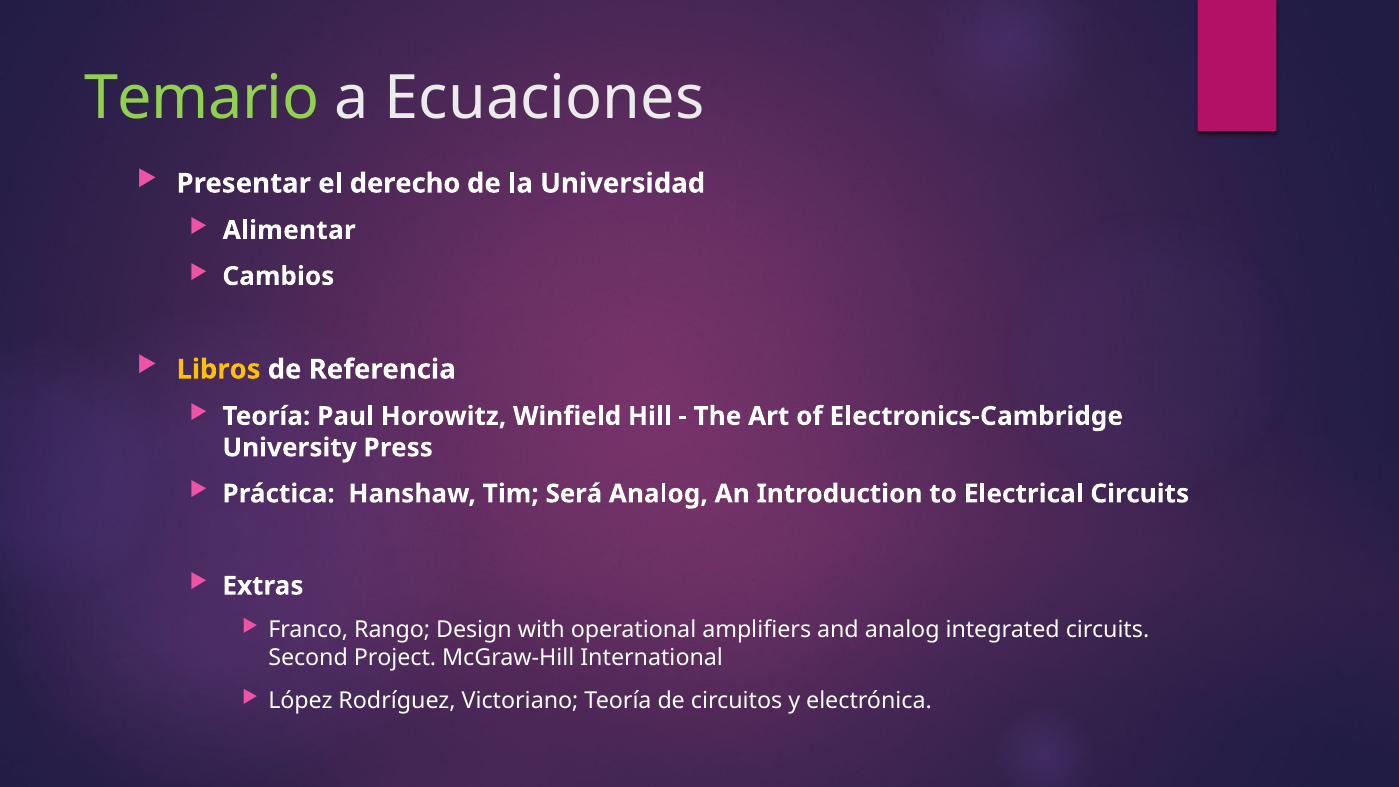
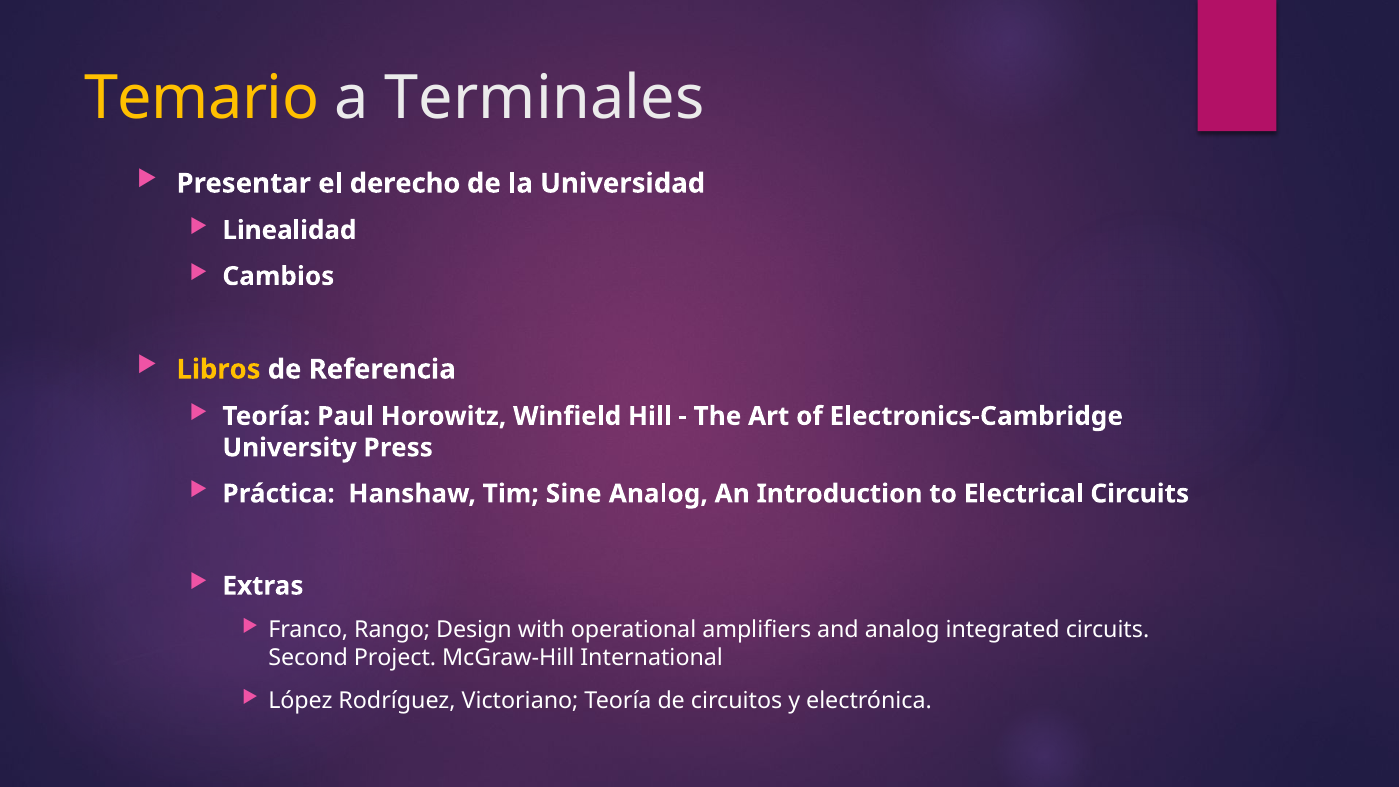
Temario colour: light green -> yellow (202, 98)
Ecuaciones: Ecuaciones -> Terminales (545, 98)
Alimentar: Alimentar -> Linealidad (289, 230)
Será: Será -> Sine (574, 494)
